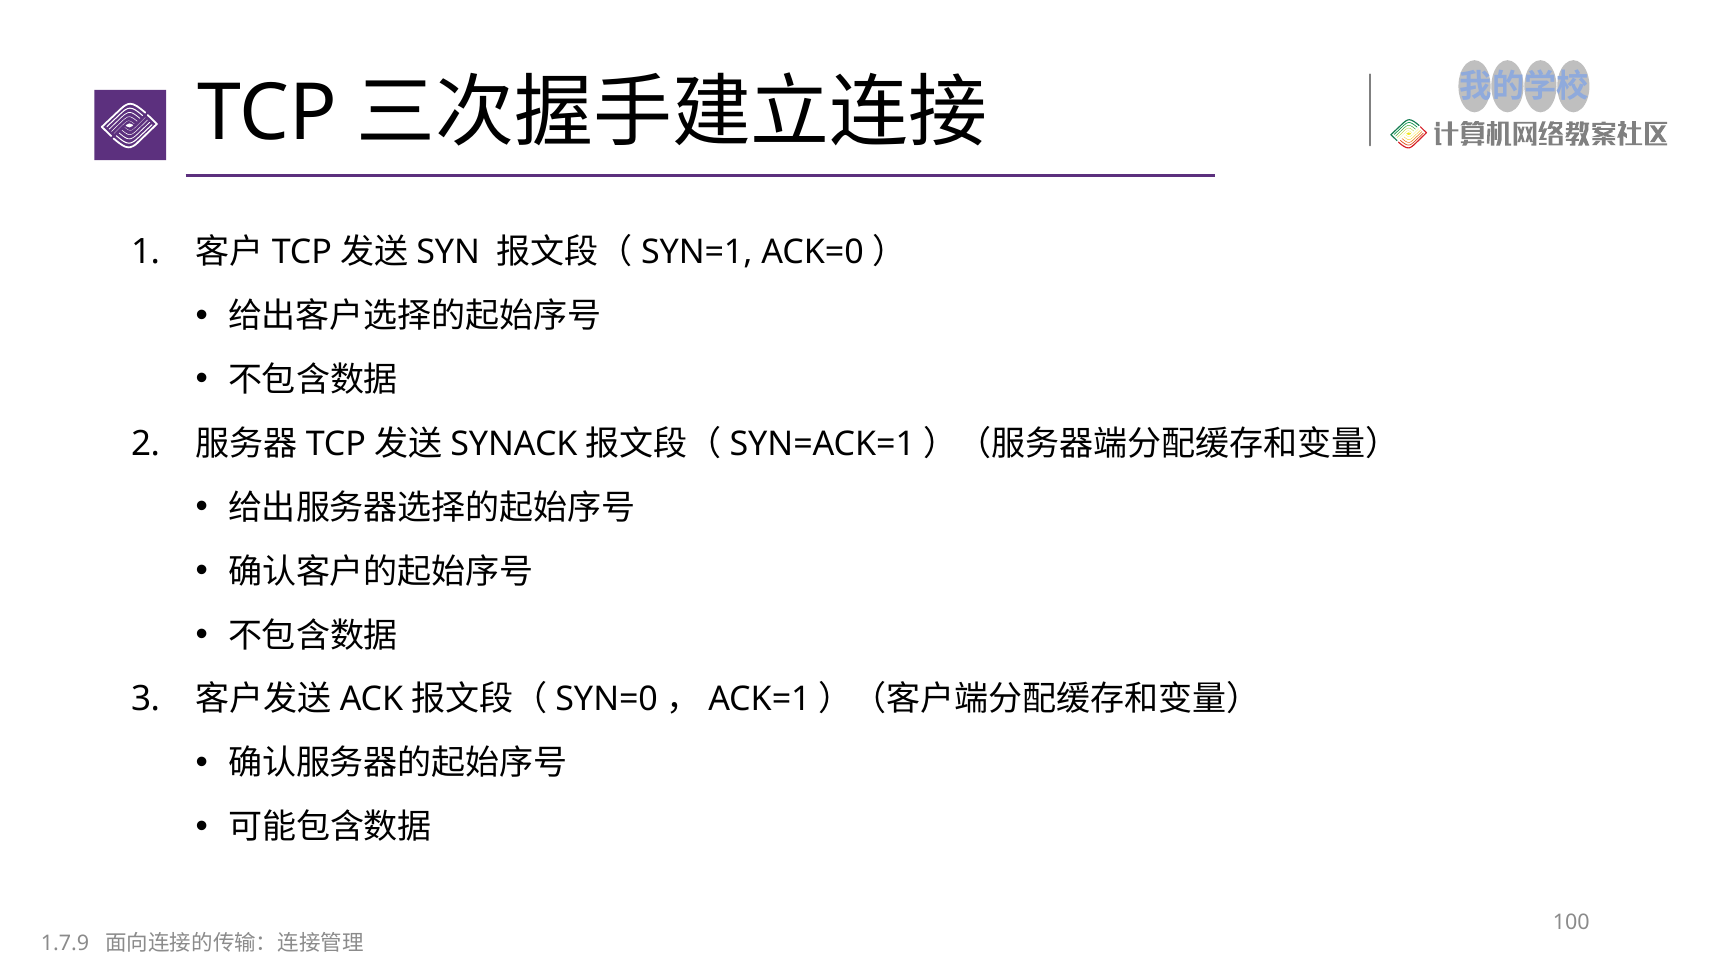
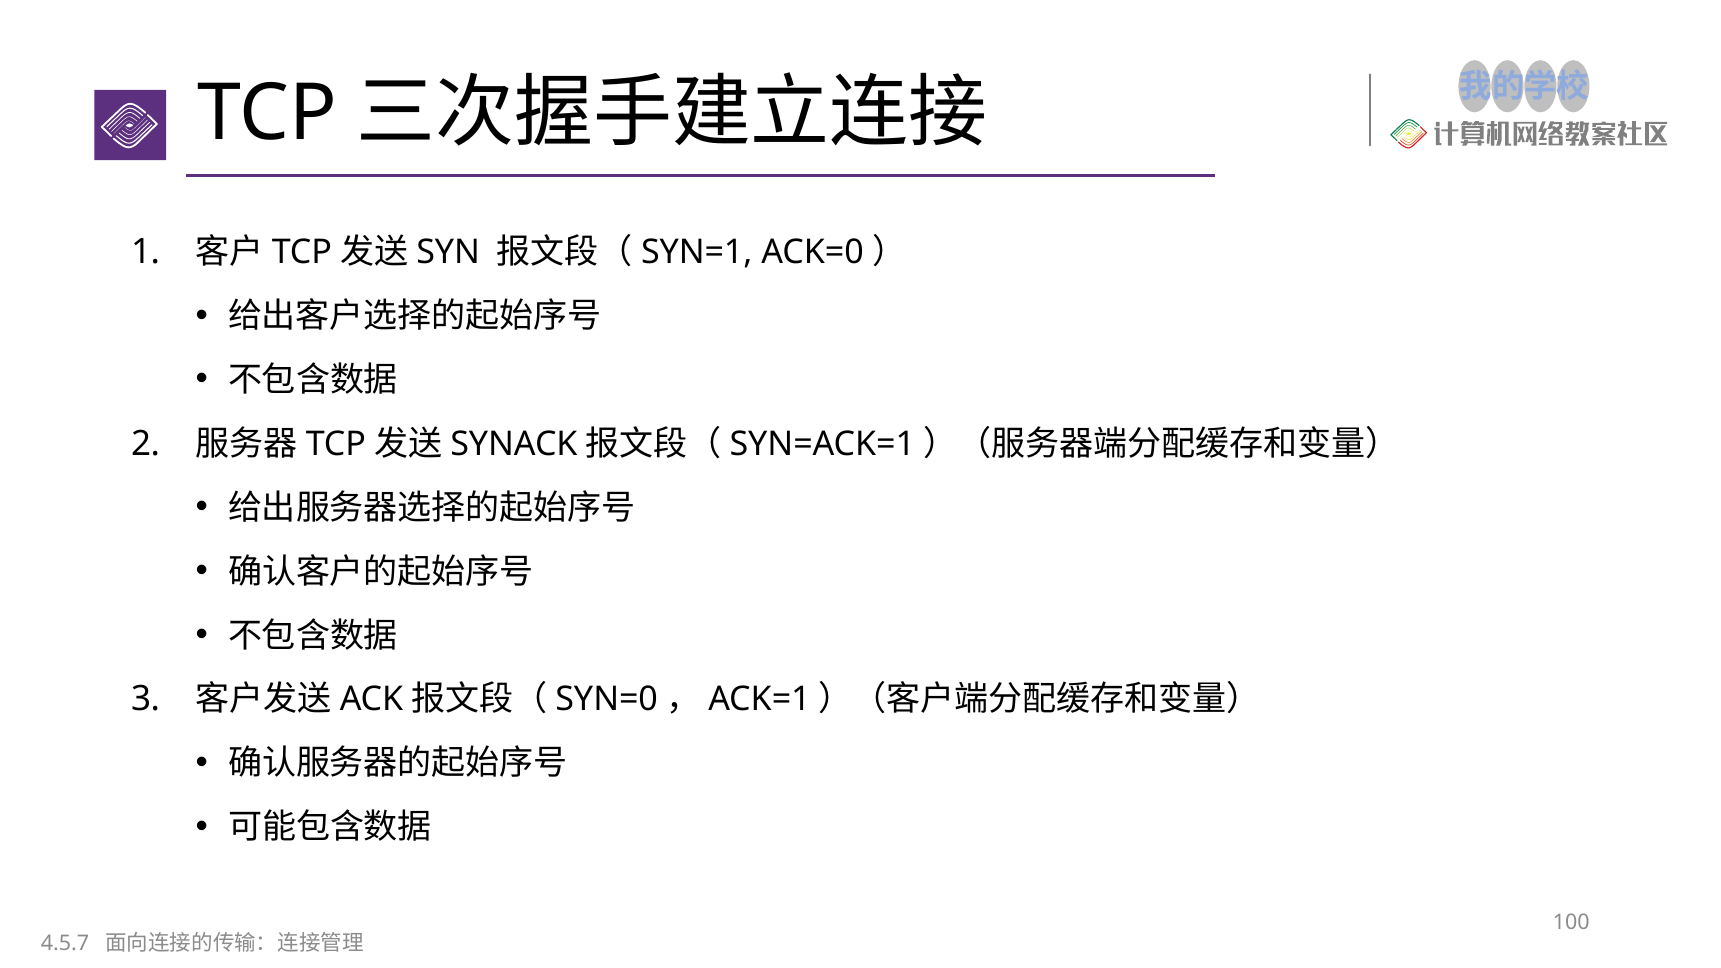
1.7.9: 1.7.9 -> 4.5.7 (65, 943)
